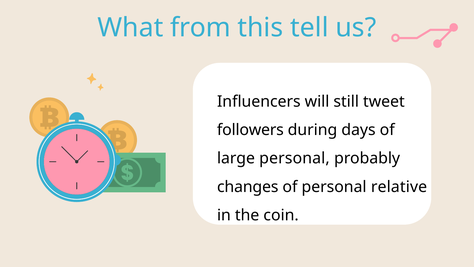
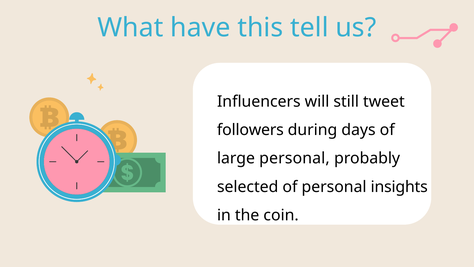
from: from -> have (200, 28)
changes: changes -> selected (248, 187)
relative: relative -> insights (399, 187)
